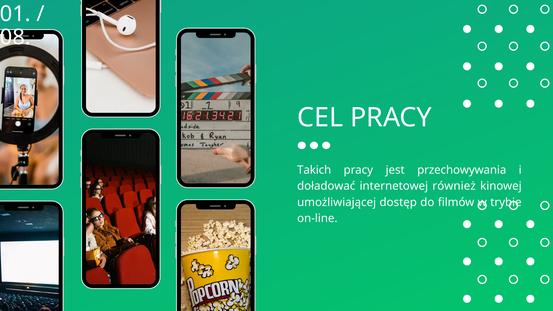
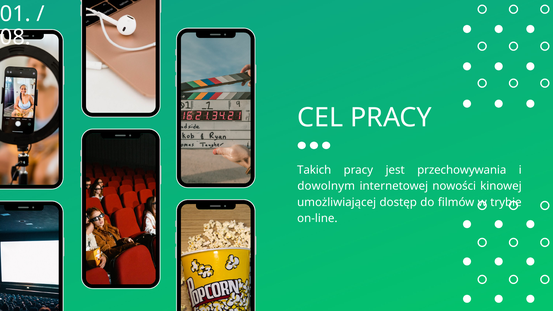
doładować: doładować -> dowolnym (326, 186)
również: również -> nowości (454, 186)
